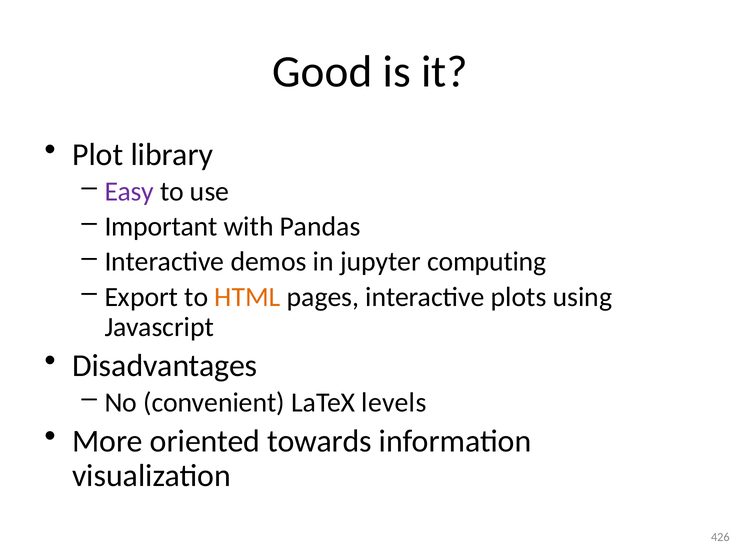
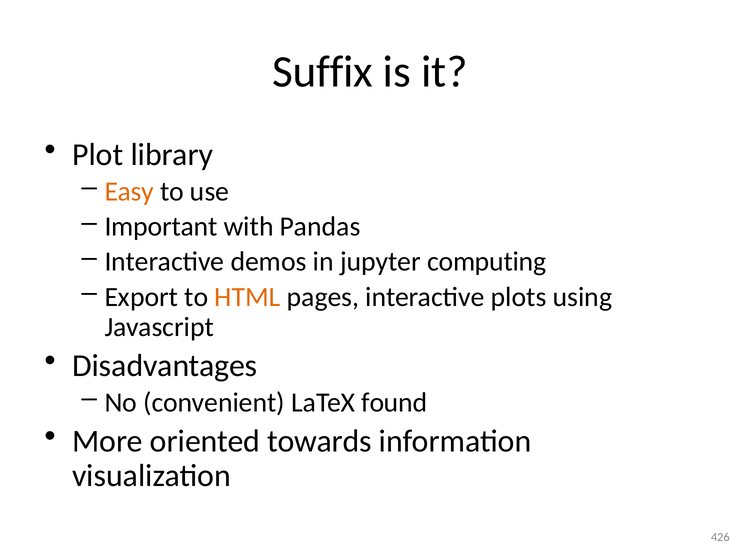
Good: Good -> Suffix (323, 72)
Easy colour: purple -> orange (129, 191)
levels: levels -> found (394, 403)
